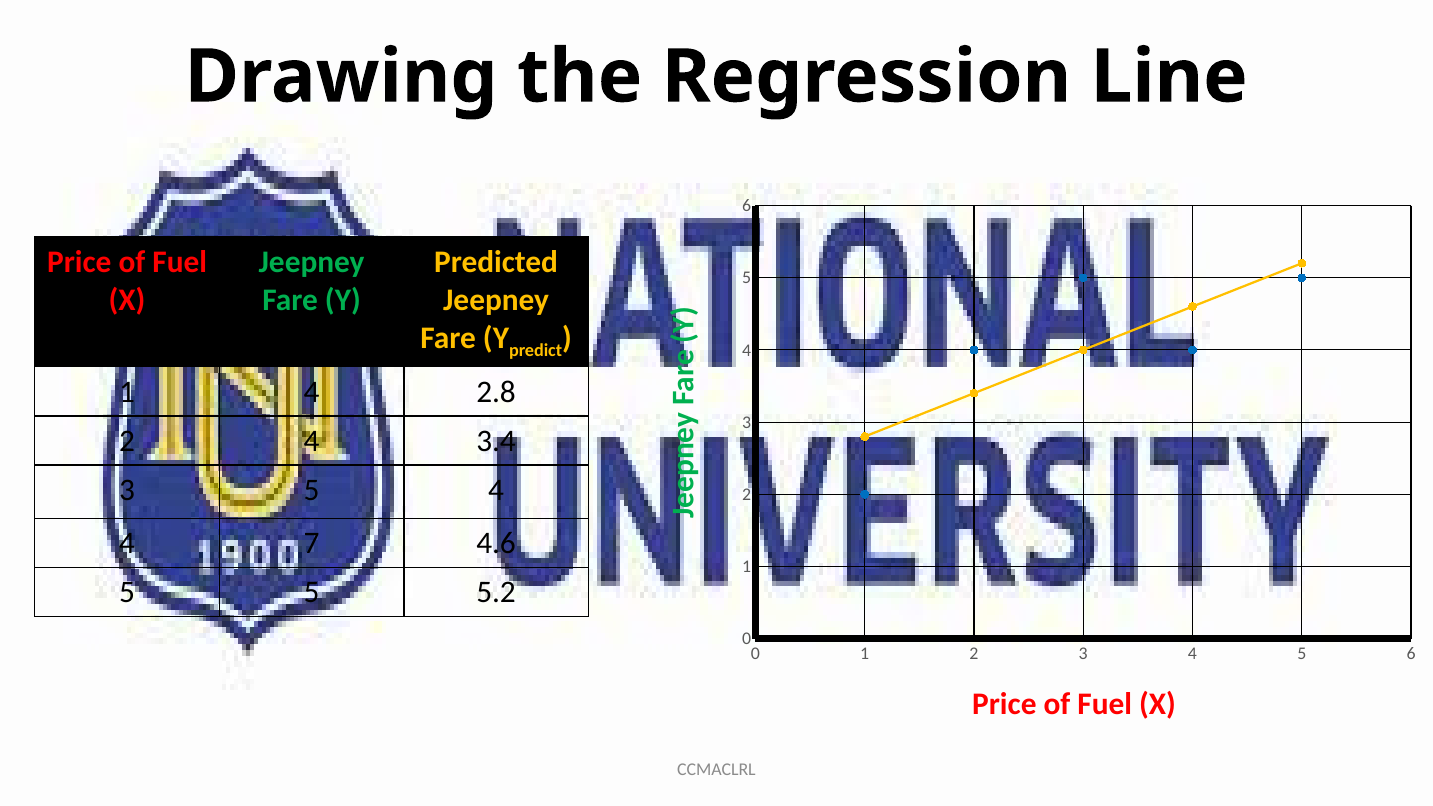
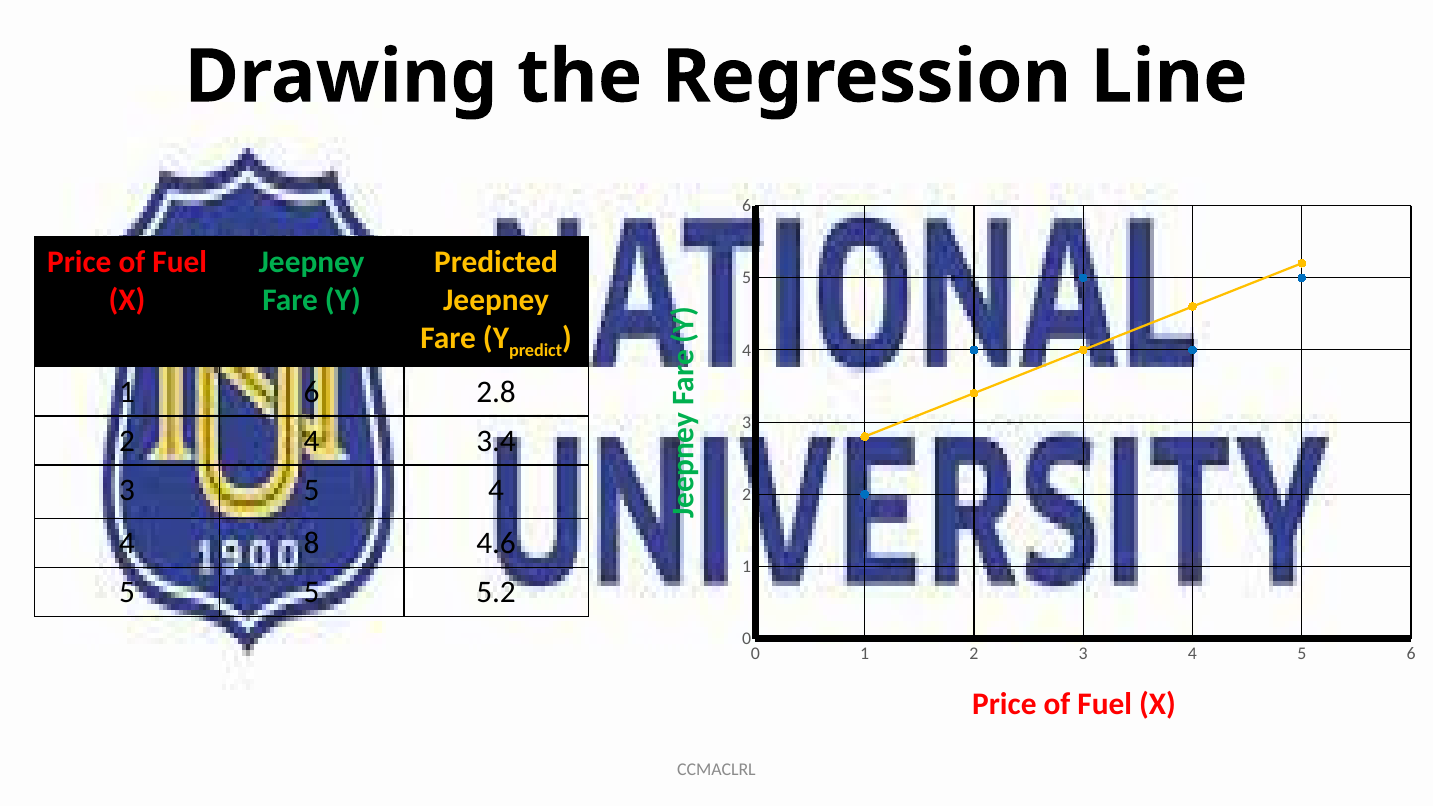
1 4: 4 -> 6 (312, 392)
7: 7 -> 8 (312, 543)
